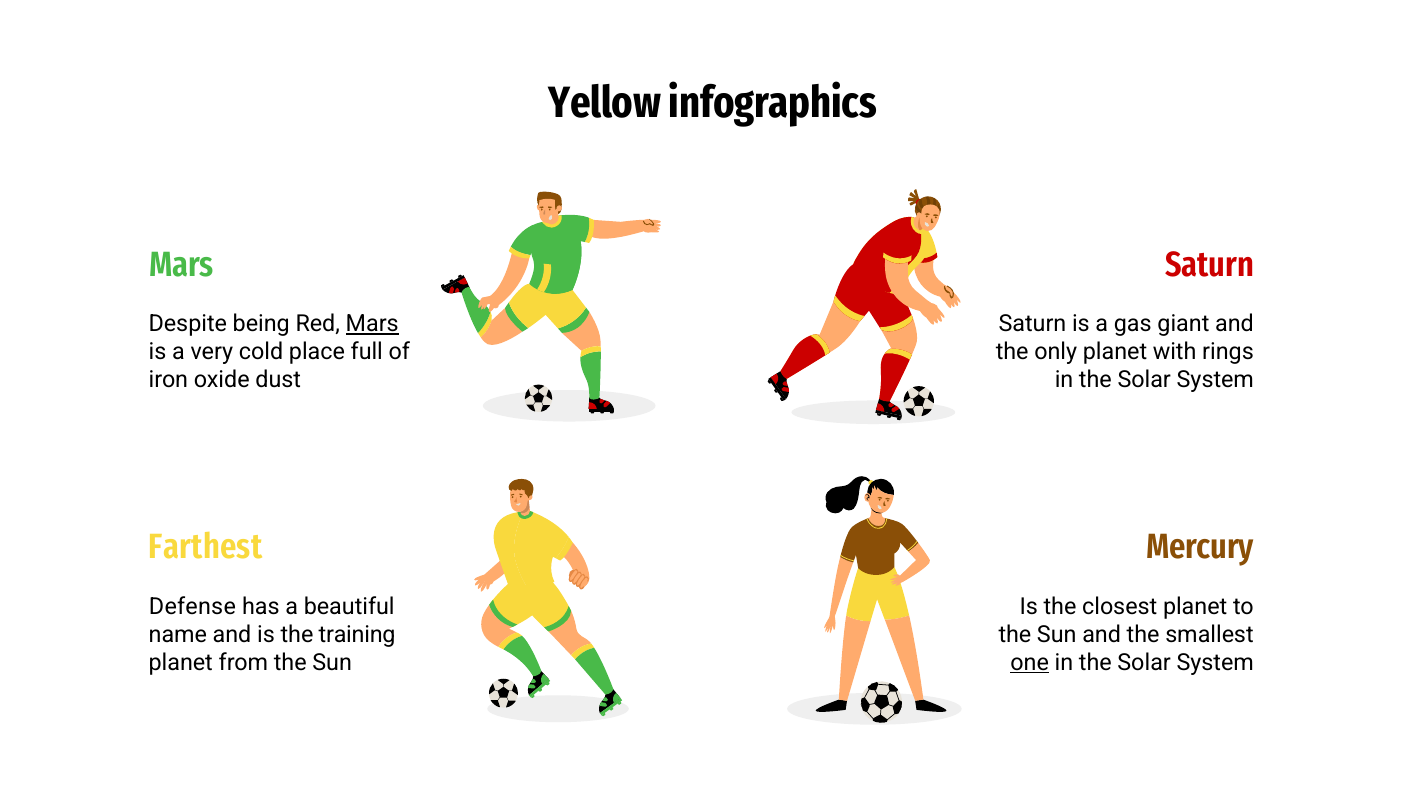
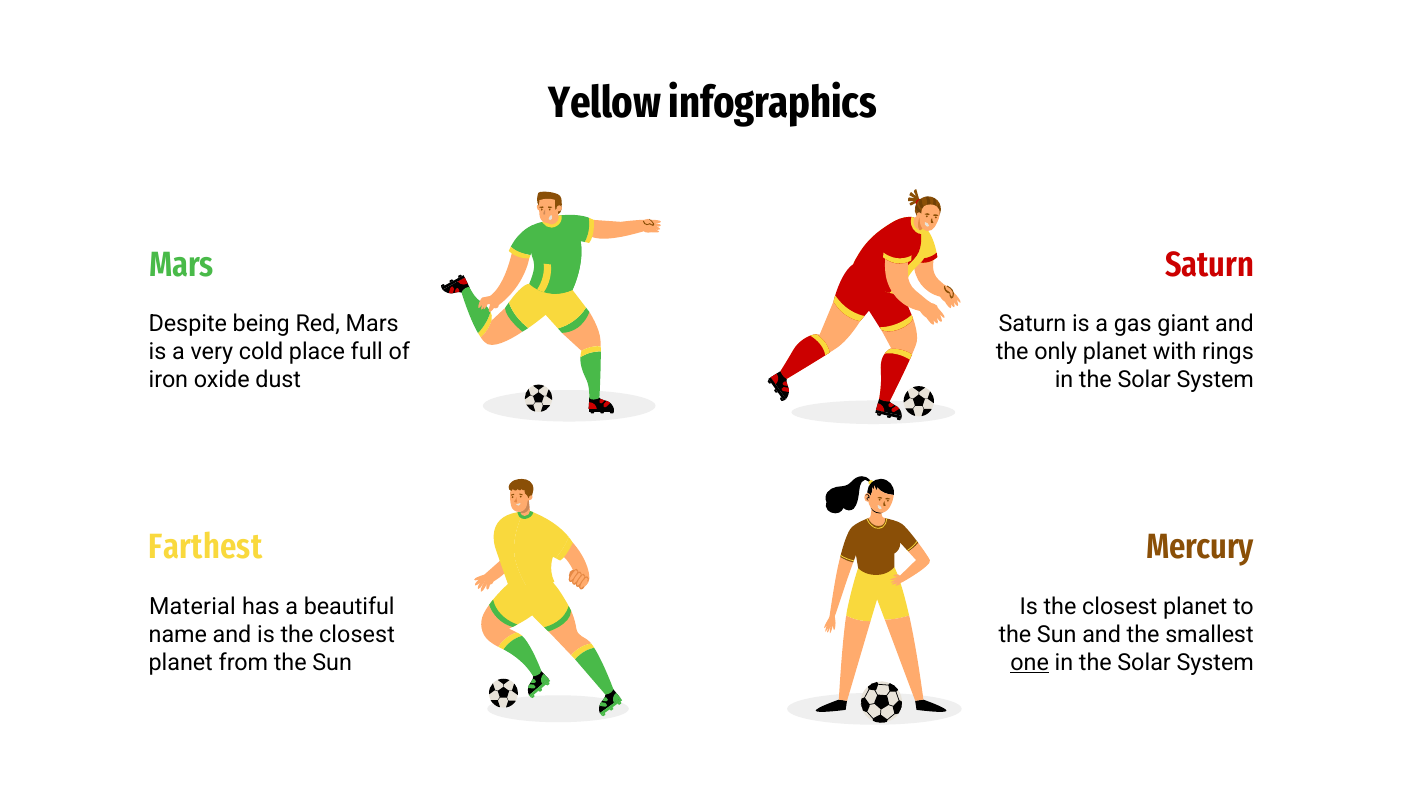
Mars underline: present -> none (372, 324)
Defense: Defense -> Material (192, 607)
and is the training: training -> closest (357, 635)
